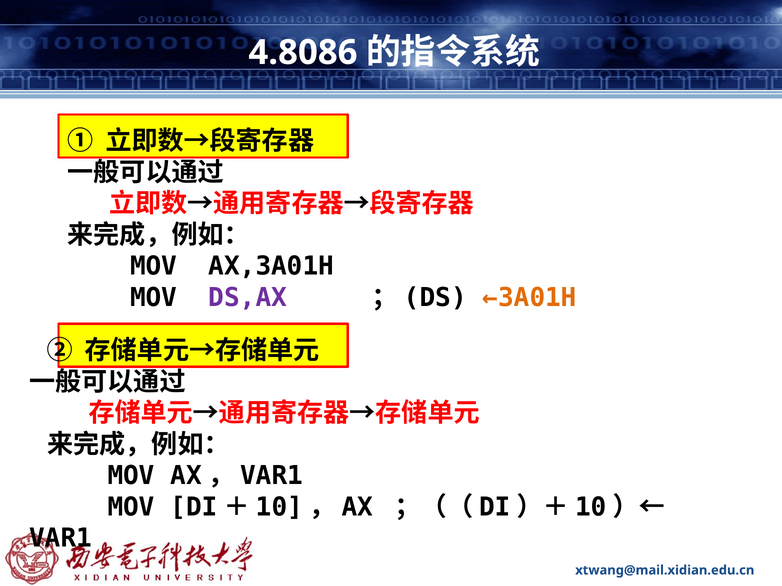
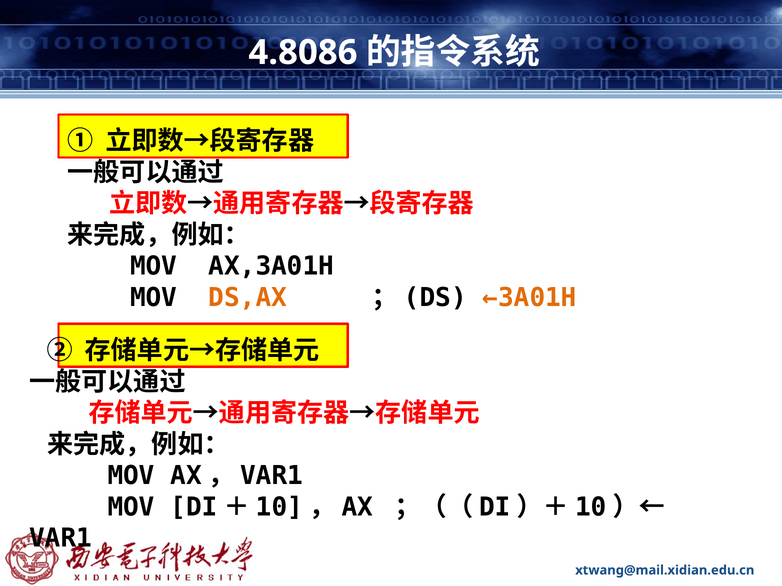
DS,AX colour: purple -> orange (248, 298)
